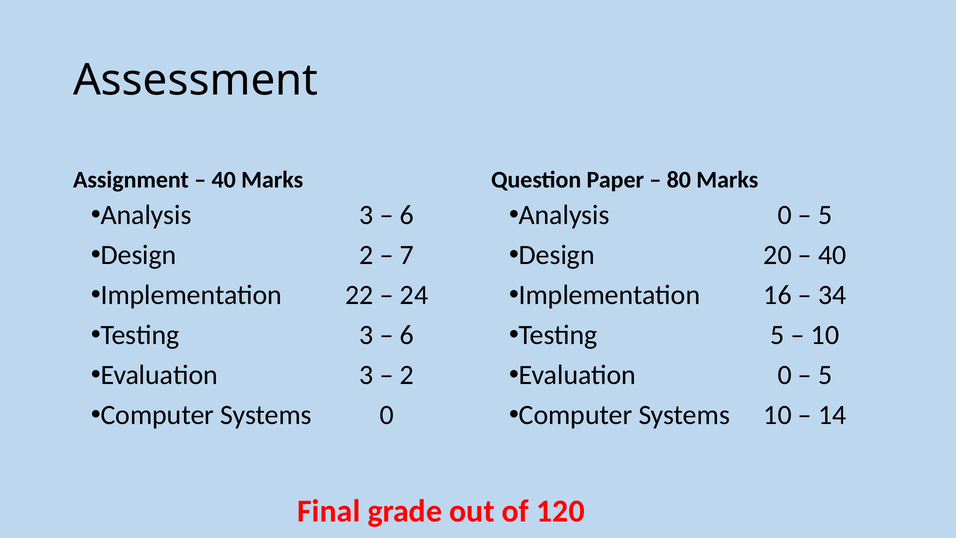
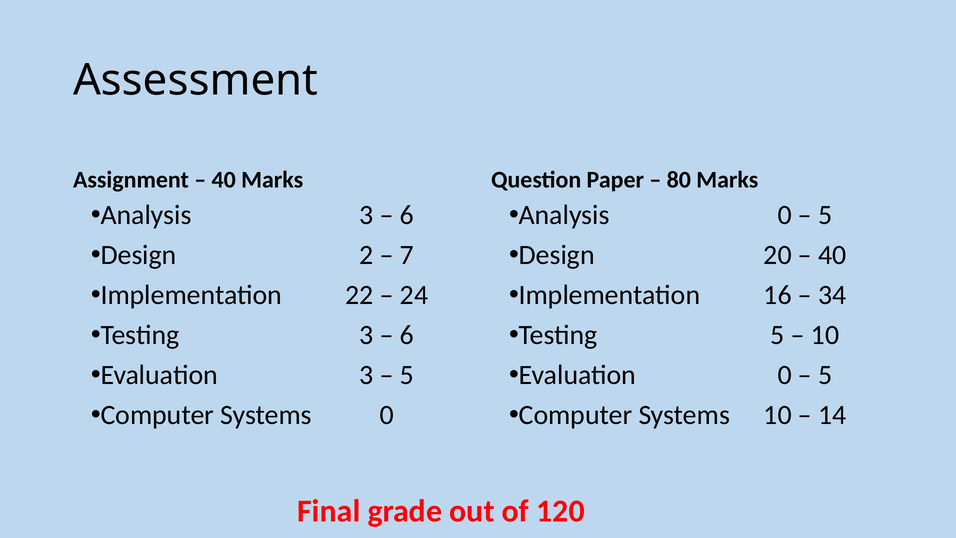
2: 2 -> 5 (407, 375)
